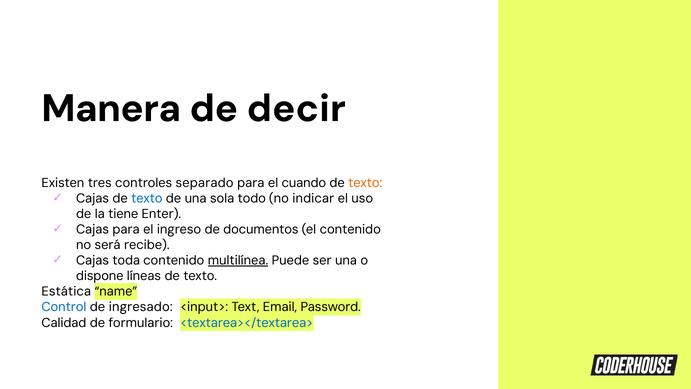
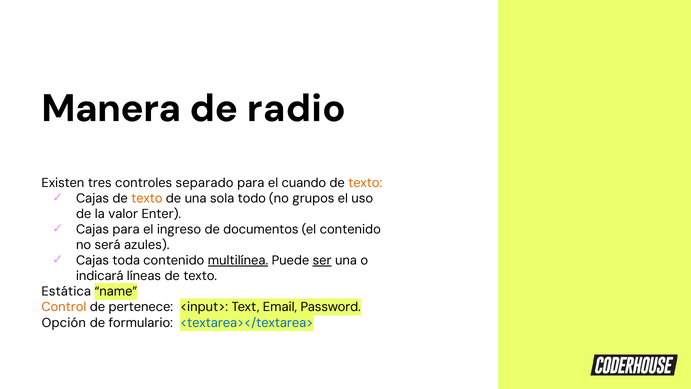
decir: decir -> radio (296, 108)
texto colour: blue -> orange (147, 198)
indicar: indicar -> grupos (313, 198)
tiene: tiene -> valor (123, 214)
recibe: recibe -> azules (147, 245)
ser underline: none -> present (322, 260)
dispone: dispone -> indicará (100, 276)
Control colour: blue -> orange (64, 307)
ingresado: ingresado -> pertenece (141, 307)
Calidad: Calidad -> Opción (64, 322)
